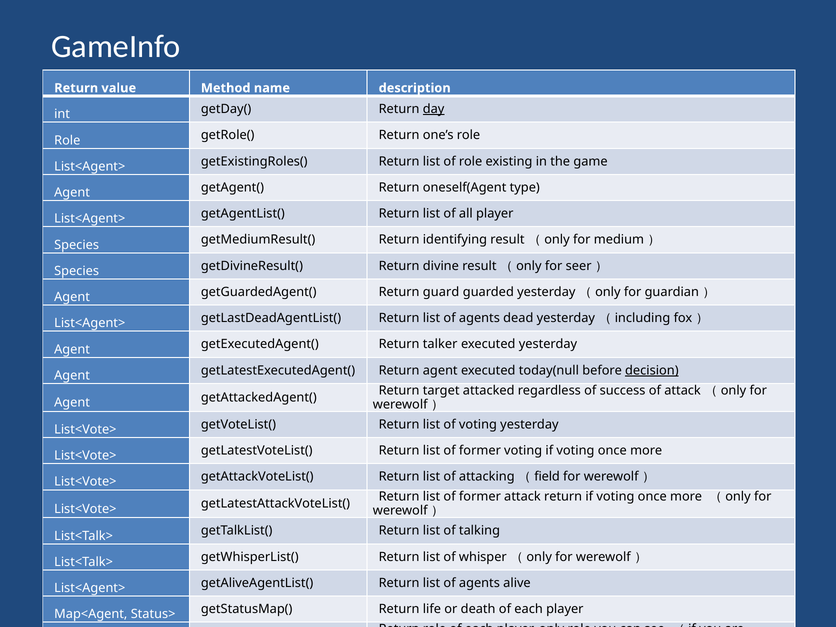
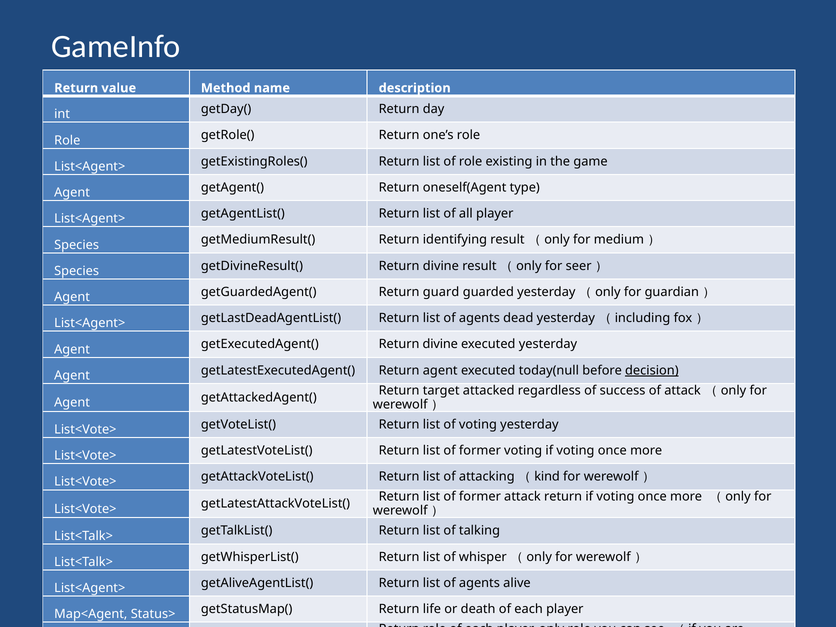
day underline: present -> none (434, 109)
getExecutedAgent( Return talker: talker -> divine (440, 344)
field: field -> kind (547, 477)
